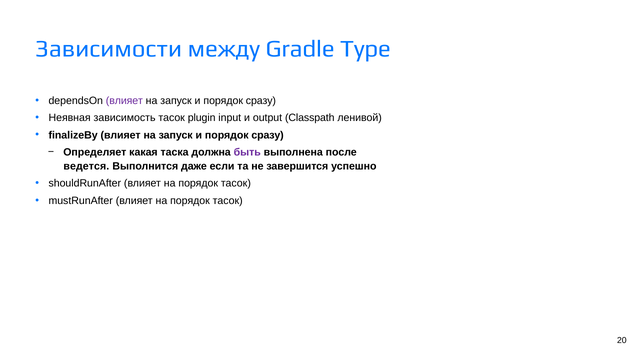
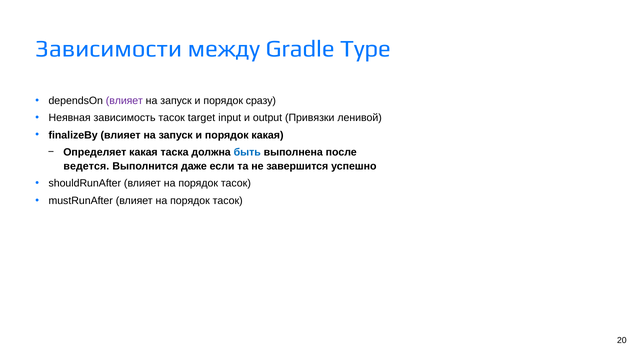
plugin: plugin -> target (202, 118)
Classpath: Classpath -> Привязки (310, 118)
сразу: сразу -> какая (268, 135)
быть colour: purple -> blue (247, 152)
